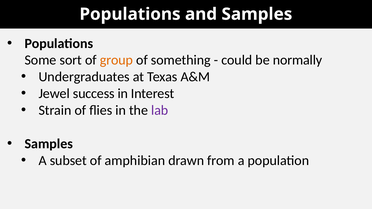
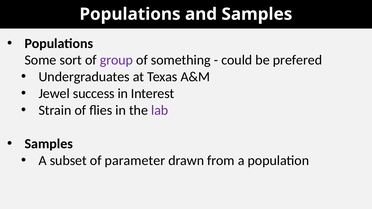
group colour: orange -> purple (116, 60)
normally: normally -> prefered (297, 60)
amphibian: amphibian -> parameter (135, 161)
